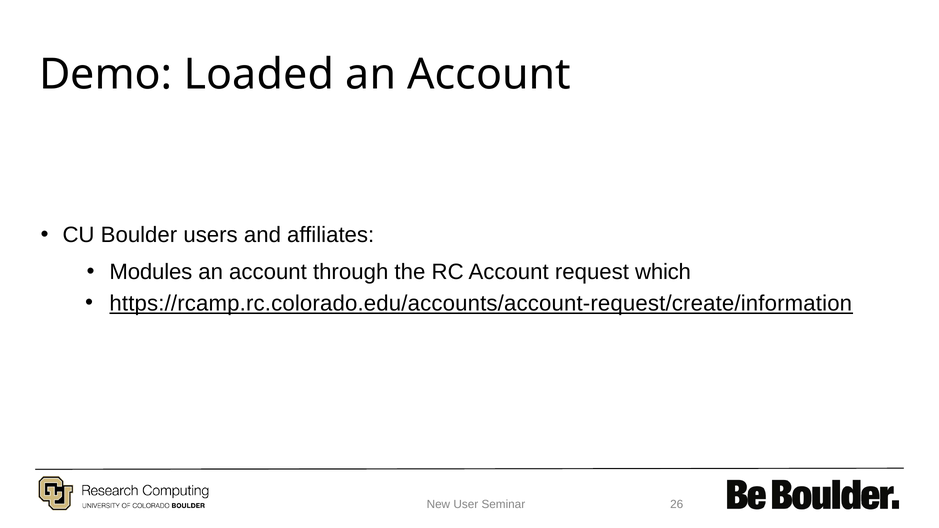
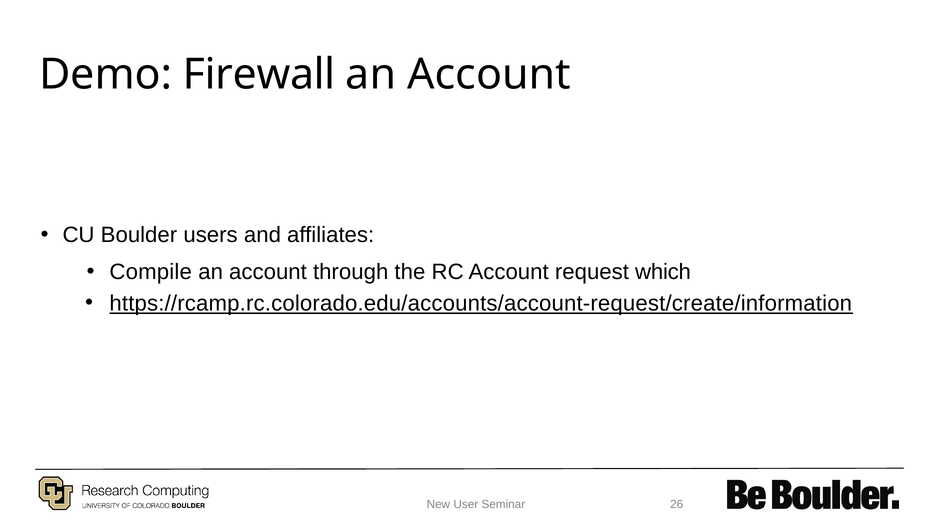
Loaded: Loaded -> Firewall (259, 75)
Modules: Modules -> Compile (151, 272)
